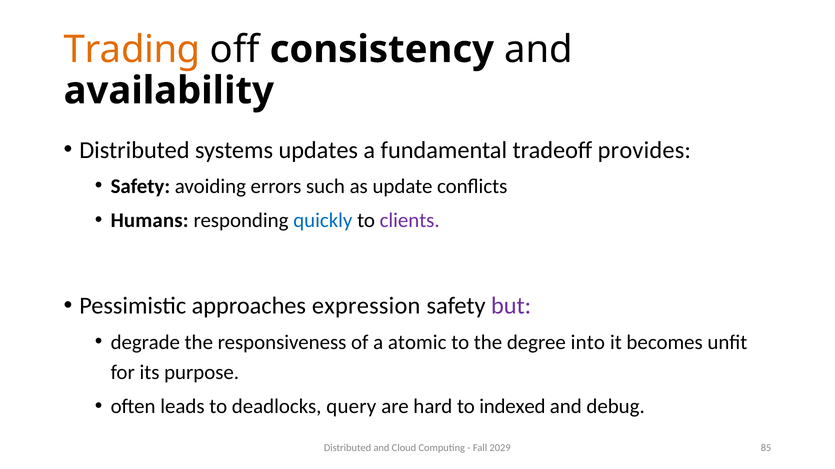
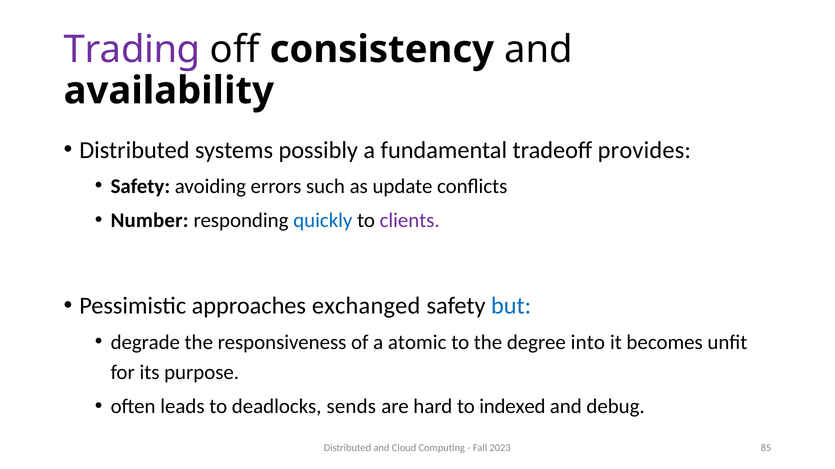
Trading colour: orange -> purple (132, 49)
updates: updates -> possibly (318, 150)
Humans: Humans -> Number (150, 221)
expression: expression -> exchanged (366, 306)
but colour: purple -> blue (511, 306)
query: query -> sends (351, 407)
2029: 2029 -> 2023 (500, 448)
